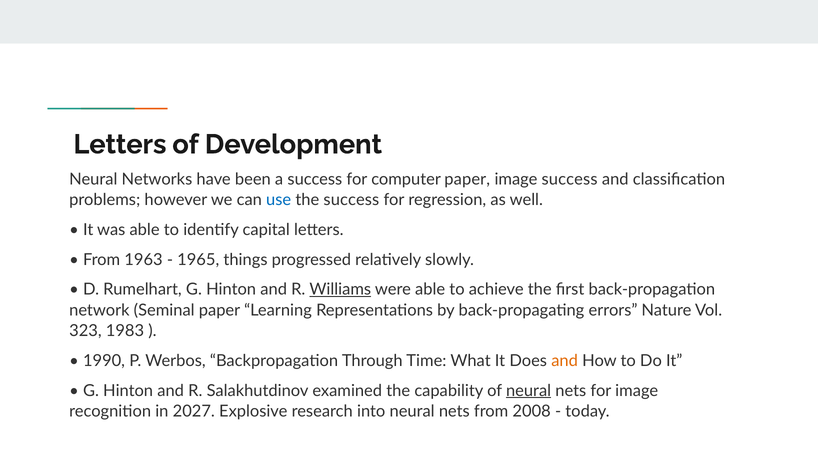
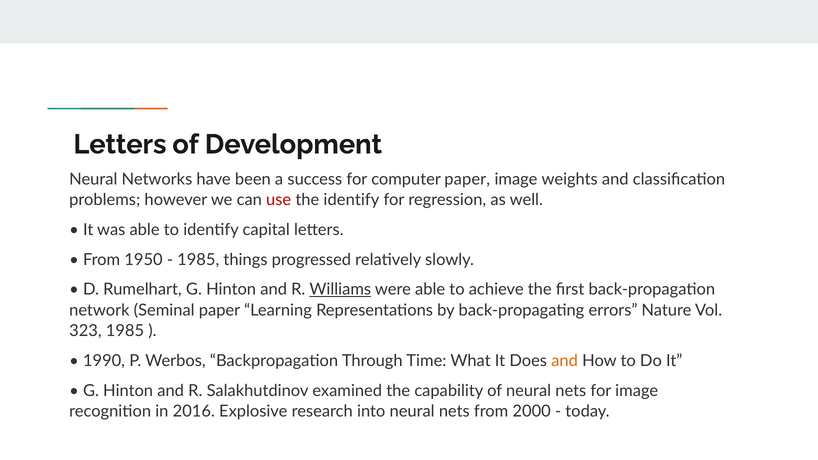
image success: success -> weights (570, 179)
use colour: blue -> red (279, 200)
the success: success -> identify (351, 200)
1963: 1963 -> 1950 (143, 260)
1965: 1965 -> 1985 (198, 260)
323 1983: 1983 -> 1985 (125, 331)
neural underline: present -> none (529, 391)
2027: 2027 -> 2016 (194, 411)
2008: 2008 -> 2000 (532, 411)
